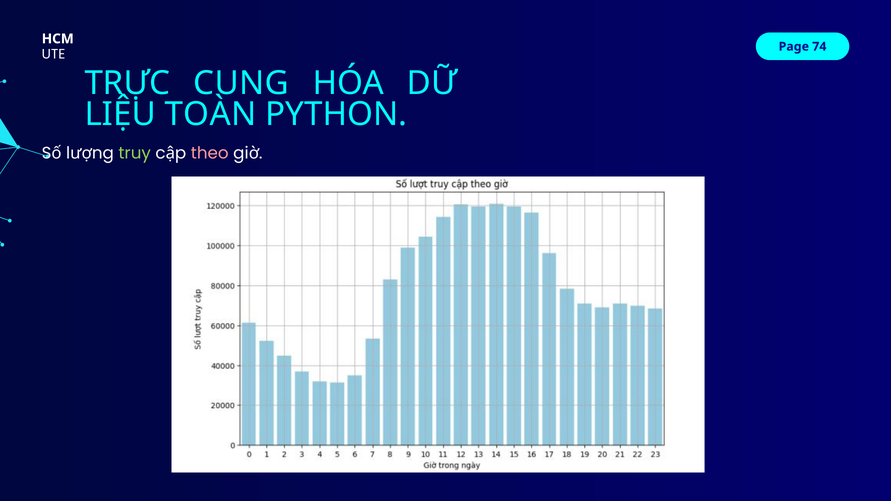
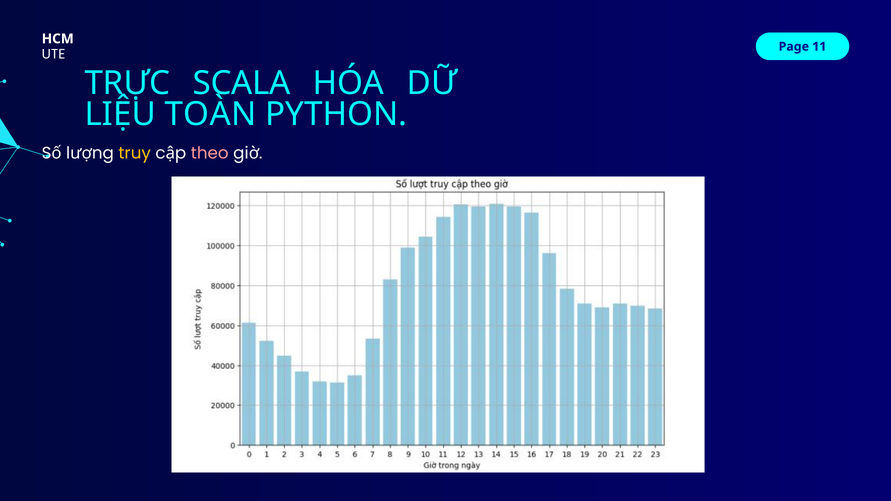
74: 74 -> 11 (819, 47)
CUNG: CUNG -> SCALA (242, 83)
truy colour: light green -> yellow (135, 153)
